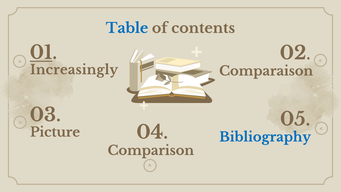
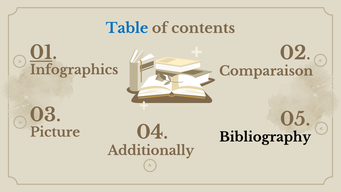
Increasingly: Increasingly -> Infographics (74, 70)
Bibliography colour: blue -> black (265, 137)
Comparison: Comparison -> Additionally (151, 150)
